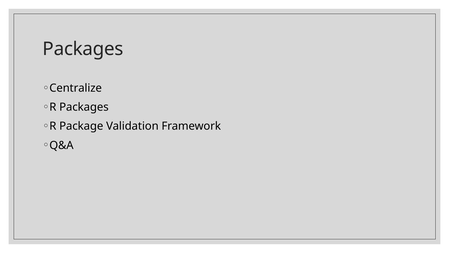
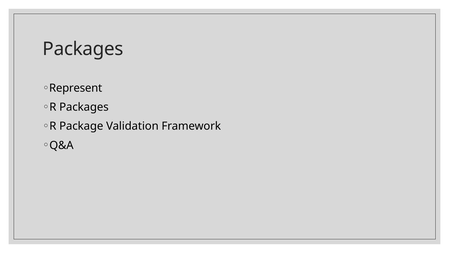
Centralize: Centralize -> Represent (76, 88)
